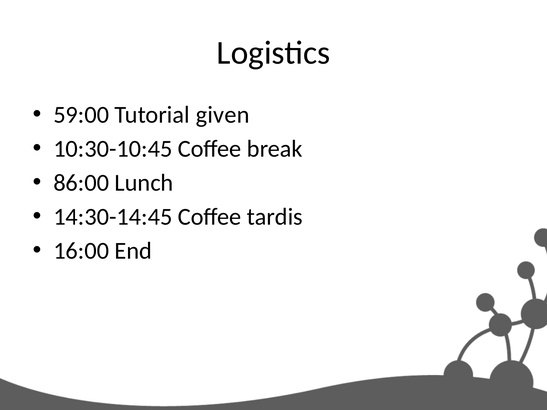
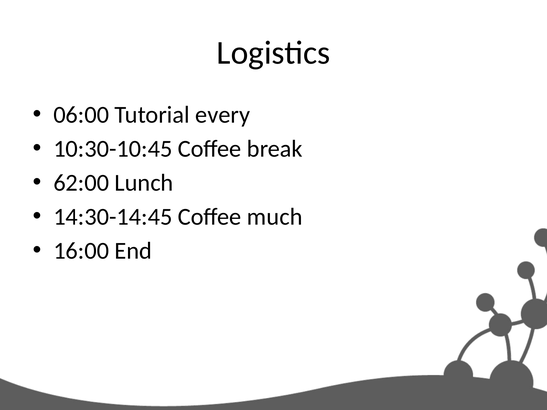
59:00: 59:00 -> 06:00 (81, 115)
given: given -> every (223, 115)
86:00: 86:00 -> 62:00 (81, 183)
tardis: tardis -> much (275, 217)
